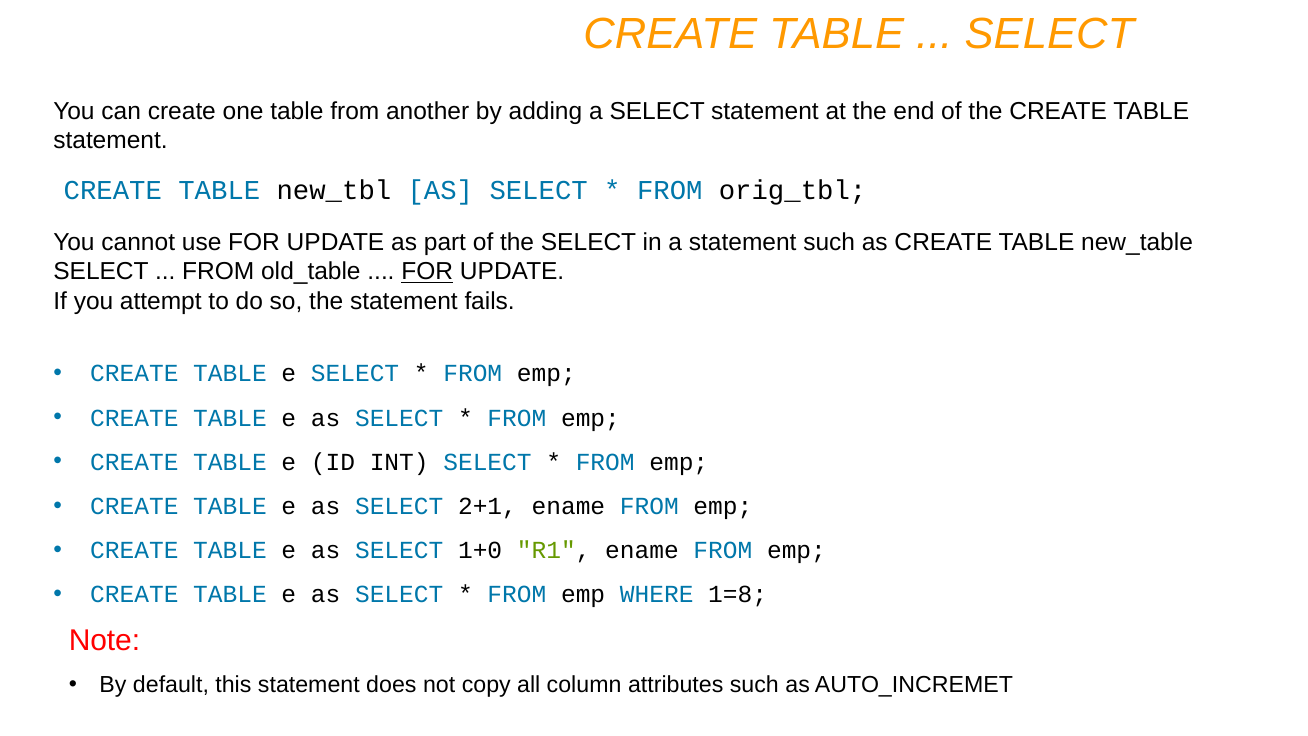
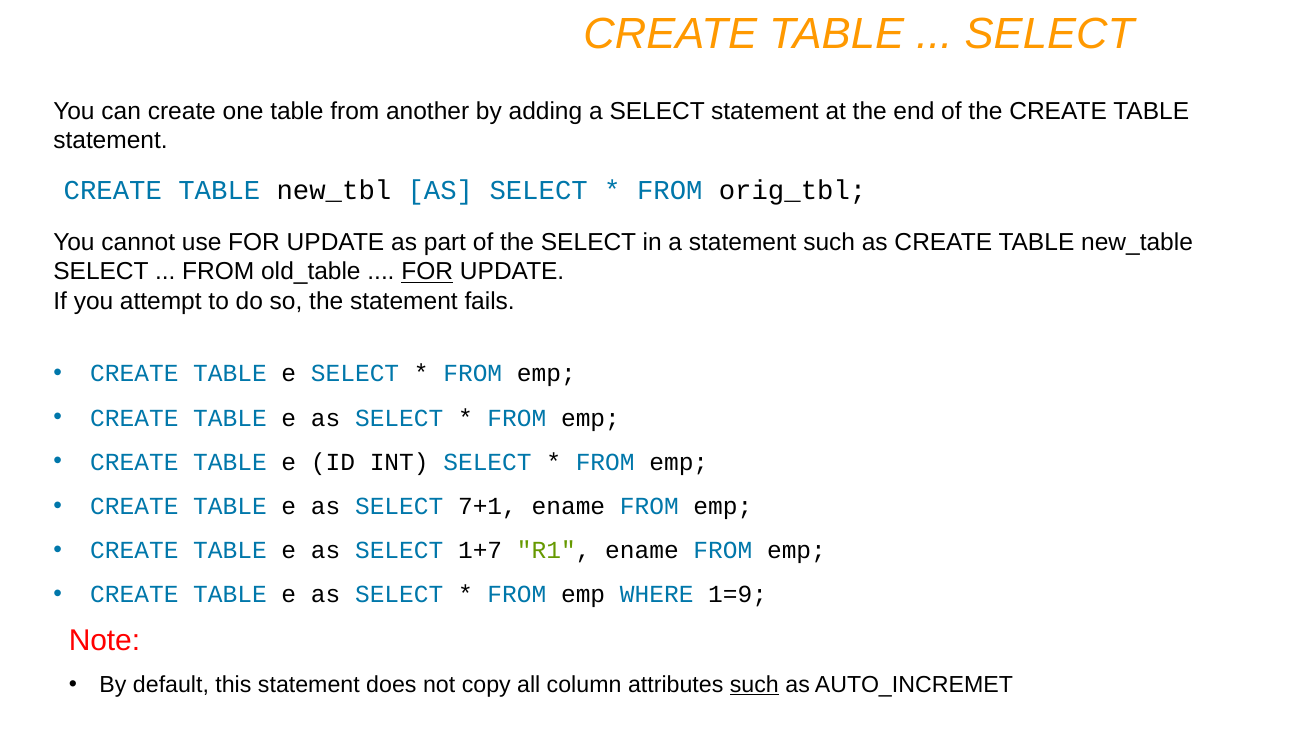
2+1: 2+1 -> 7+1 (487, 506)
1+0: 1+0 -> 1+7 (480, 550)
1=8: 1=8 -> 1=9 (738, 594)
such underline: none -> present (754, 684)
